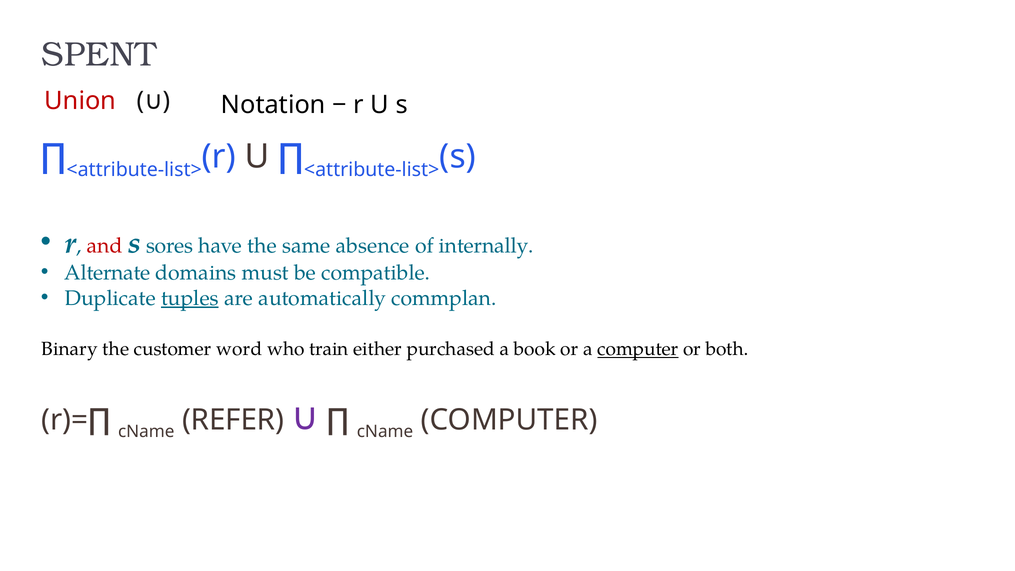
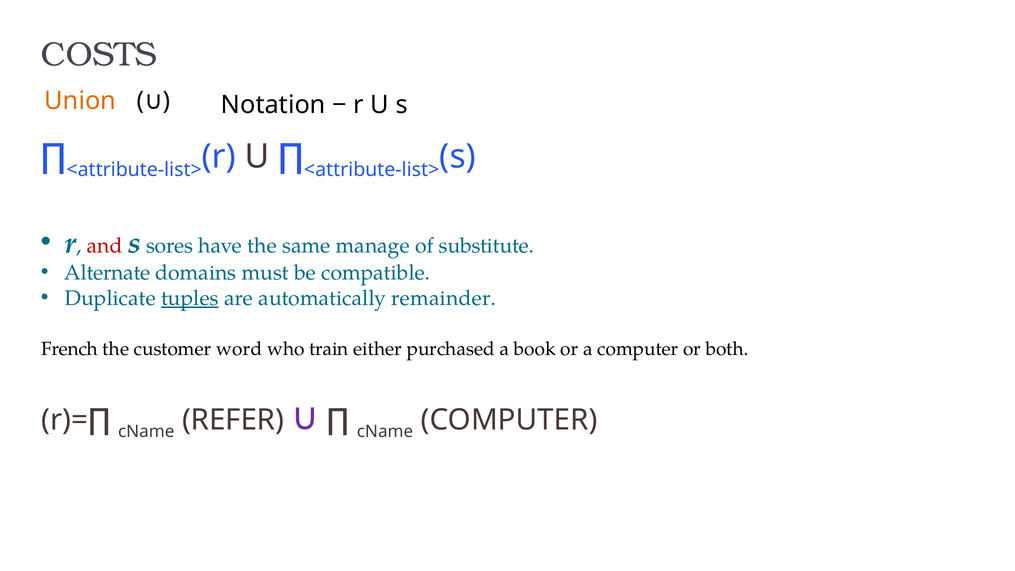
SPENT: SPENT -> COSTS (99, 54)
Union colour: red -> orange (80, 101)
absence: absence -> manage (373, 246)
internally: internally -> substitute (486, 246)
commplan: commplan -> remainder (444, 298)
Binary: Binary -> French (70, 349)
computer underline: present -> none (638, 349)
